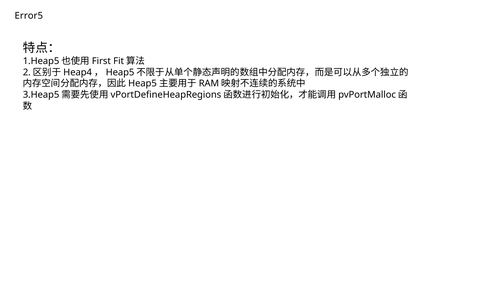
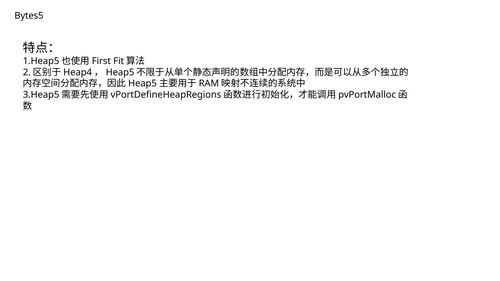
Error5: Error5 -> Bytes5 (29, 16)
